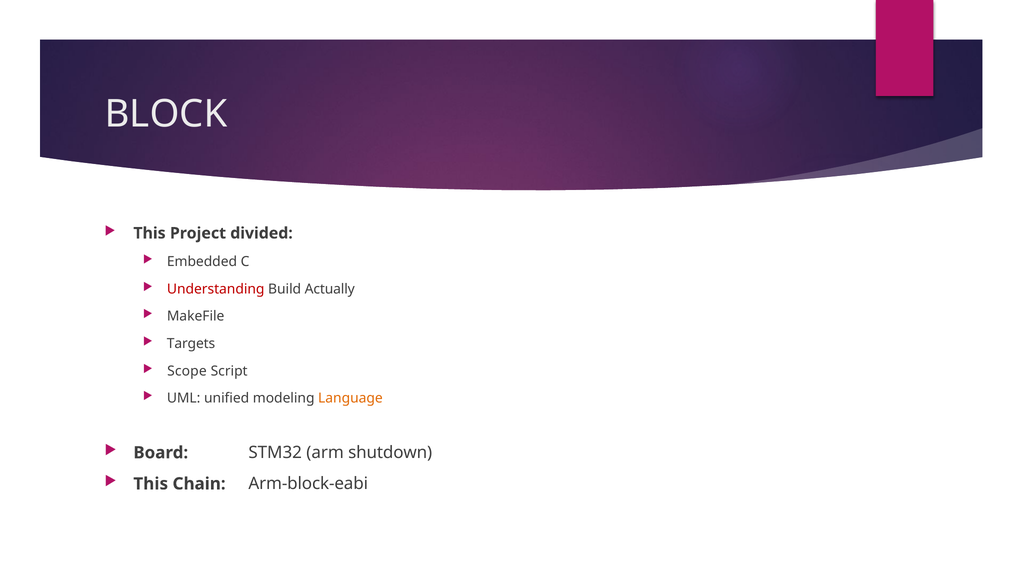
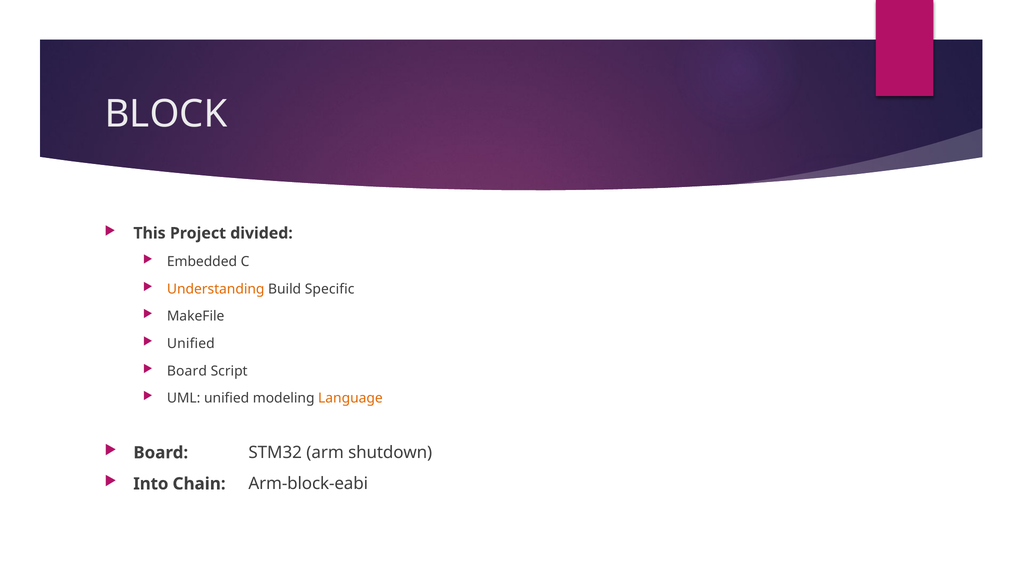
Understanding colour: red -> orange (216, 289)
Actually: Actually -> Specific (330, 289)
Targets: Targets -> Unified (191, 343)
Scope: Scope -> Board (187, 371)
This: This -> Into (151, 483)
